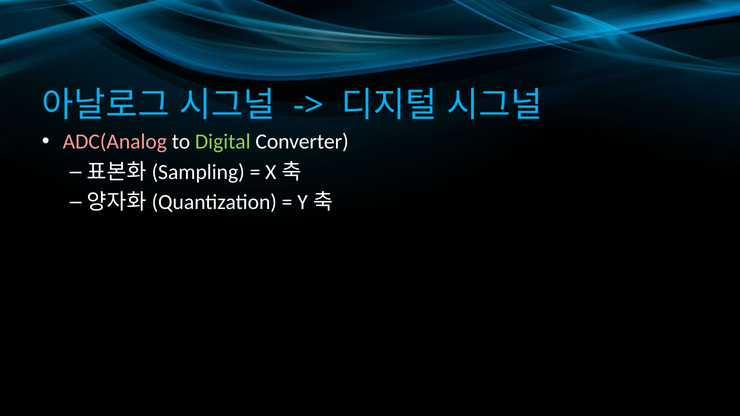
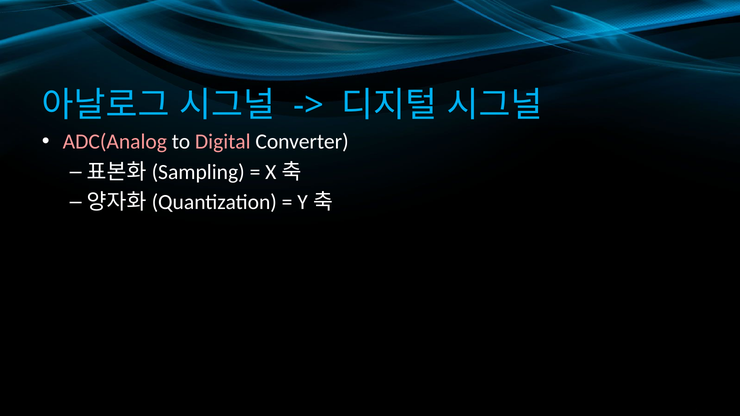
Digital colour: light green -> pink (223, 142)
